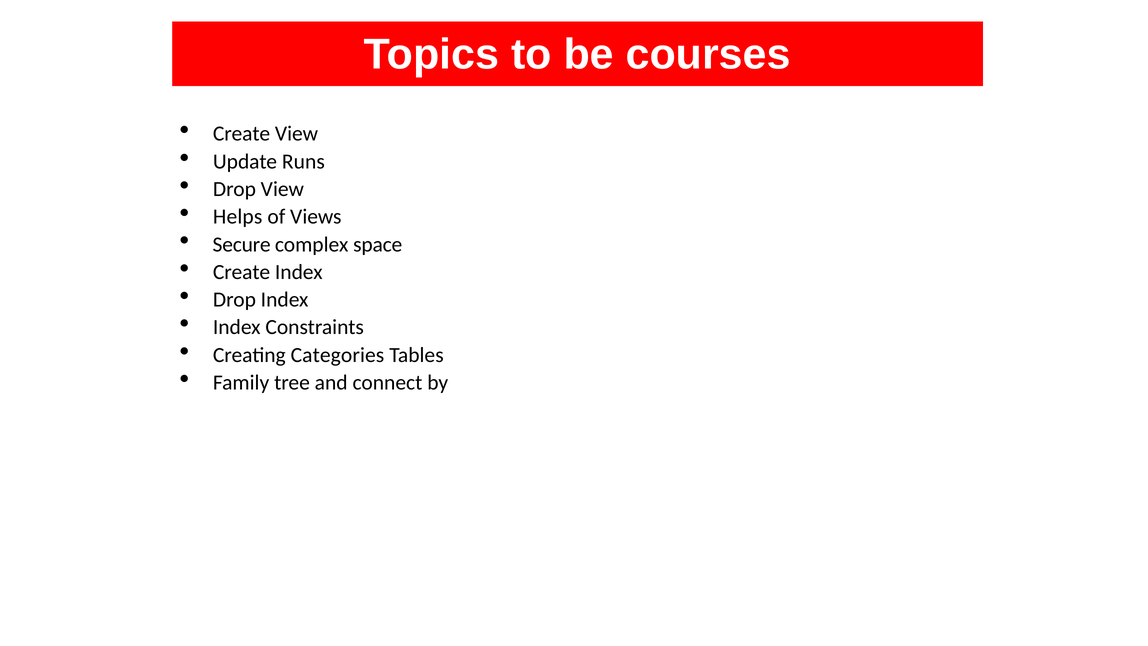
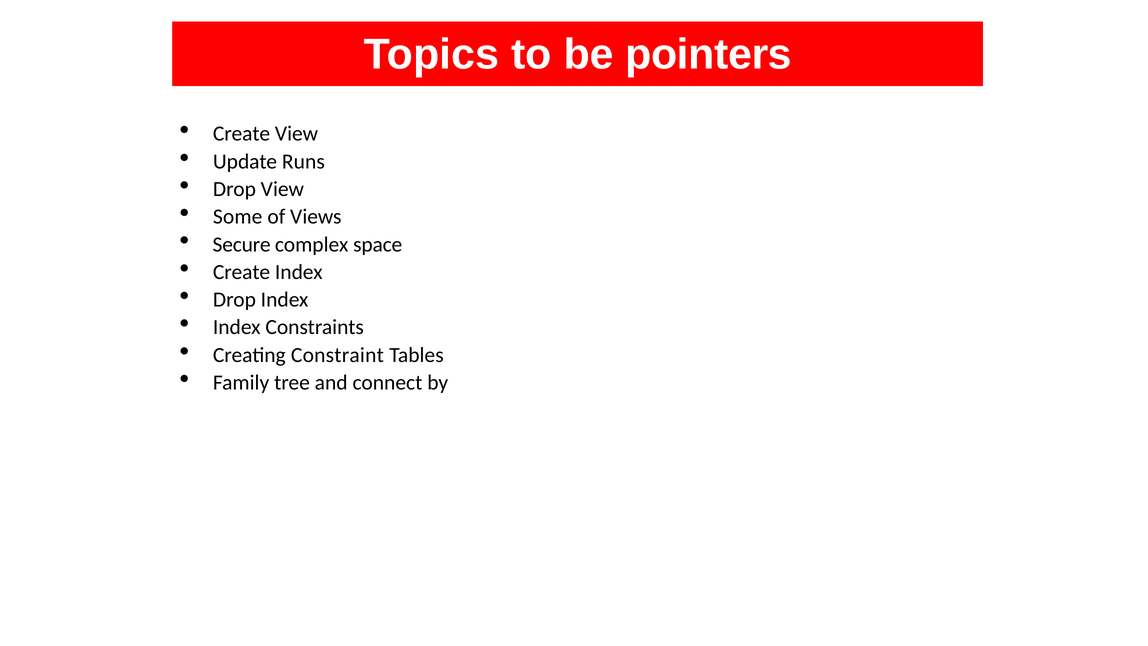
courses: courses -> pointers (709, 55)
Helps: Helps -> Some (238, 217)
Categories: Categories -> Constraint (337, 355)
